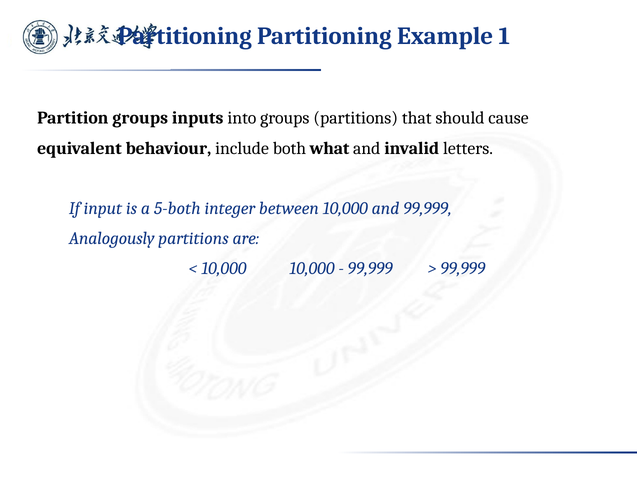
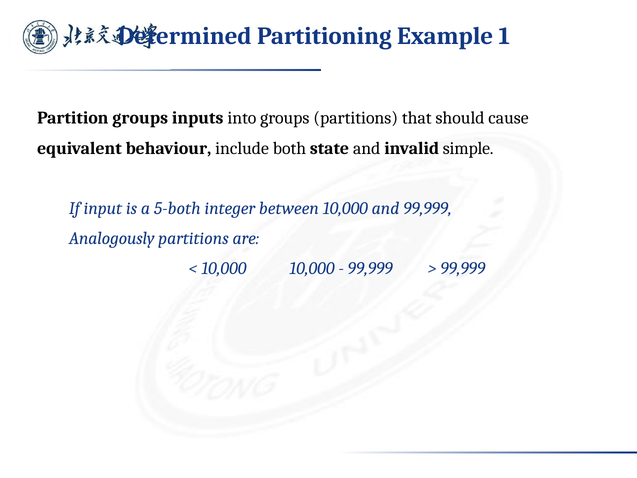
Partitioning: Partitioning -> Determined (185, 36)
what: what -> state (329, 148)
letters: letters -> simple (468, 148)
